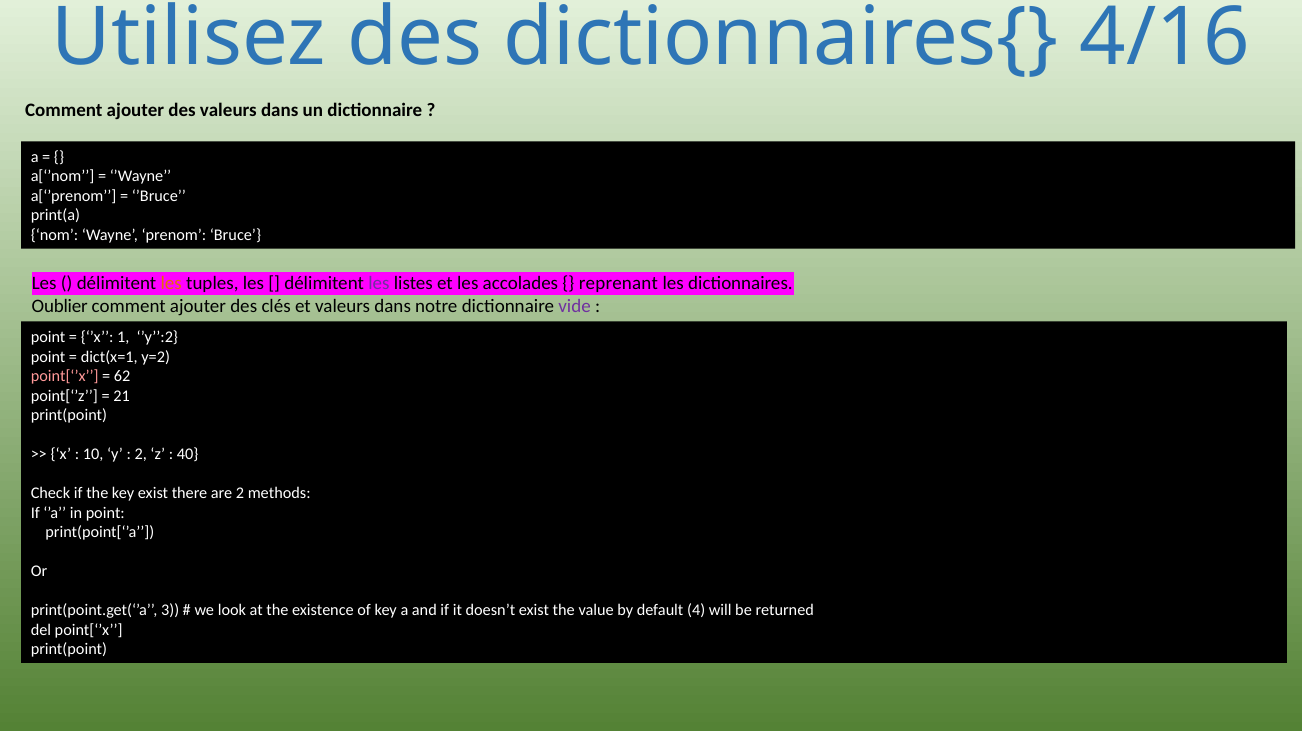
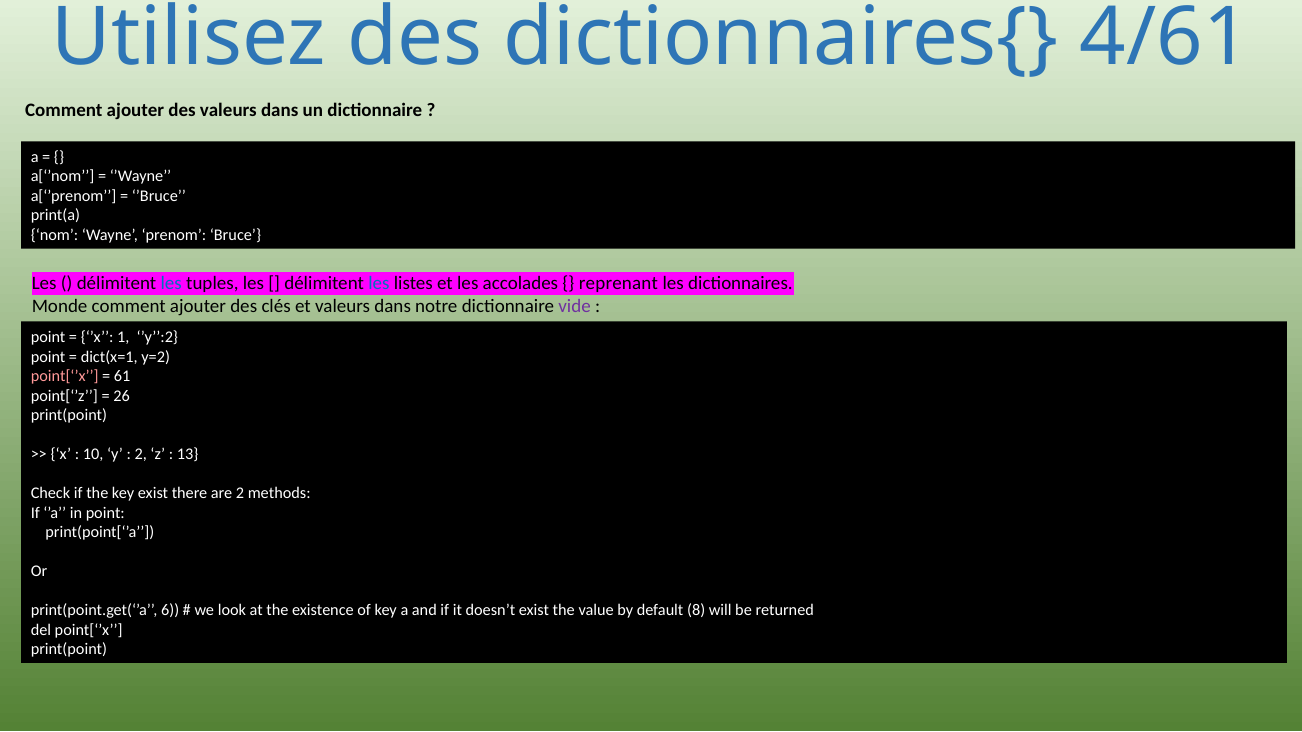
4/16: 4/16 -> 4/61 (1165, 37)
les colour: orange -> blue (171, 284)
les colour: purple -> blue (379, 284)
Oublier: Oublier -> Monde (60, 306)
62: 62 -> 61 (122, 376)
21: 21 -> 26 (122, 396)
40: 40 -> 13 (188, 454)
3: 3 -> 6 (170, 611)
4: 4 -> 8 (696, 611)
